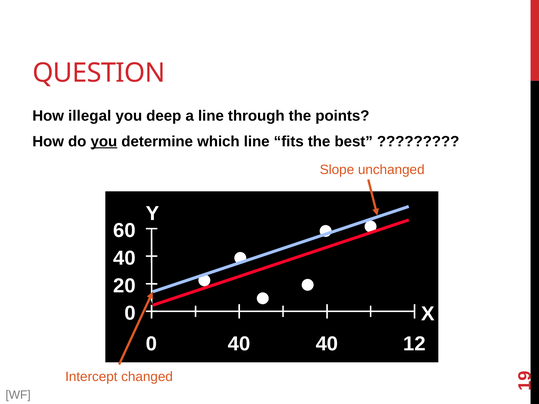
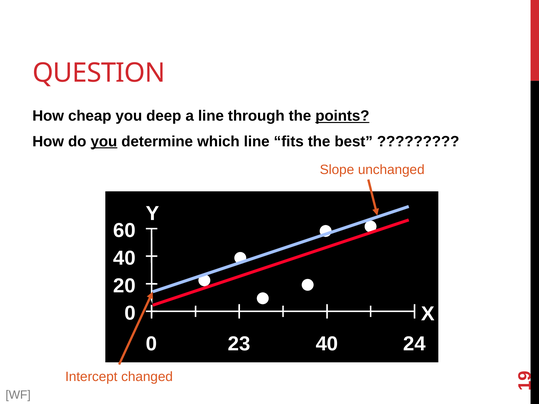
illegal: illegal -> cheap (90, 116)
points underline: none -> present (342, 116)
40: 40 -> 23 (239, 344)
12: 12 -> 24 (415, 344)
